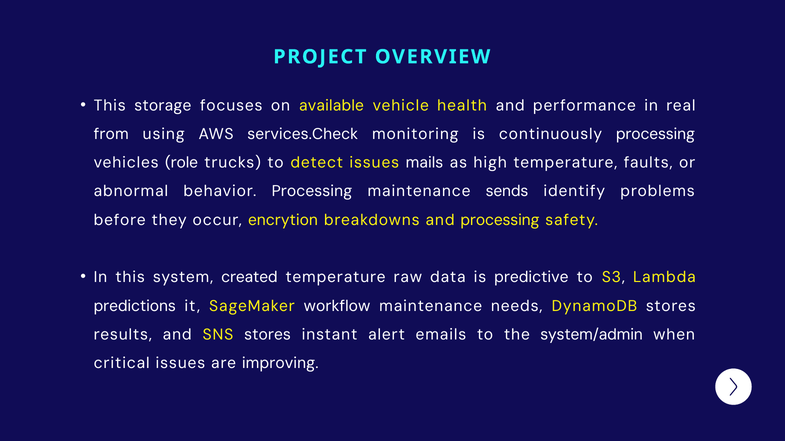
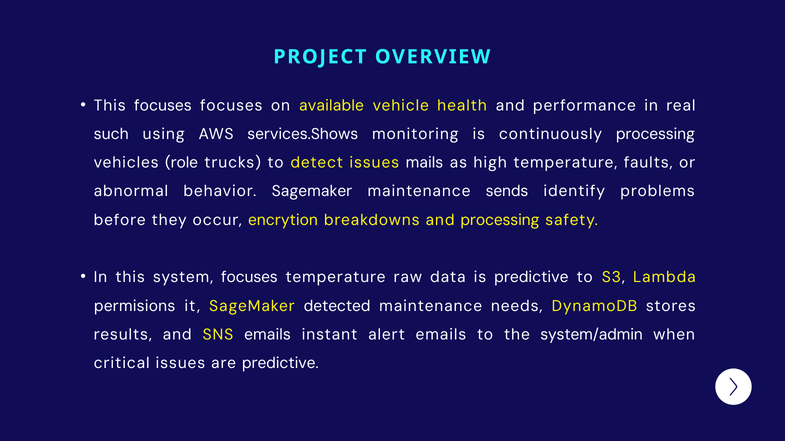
This storage: storage -> focuses (163, 105)
from: from -> such (111, 134)
services.Check: services.Check -> services.Shows (303, 134)
behavior Processing: Processing -> Sagemaker (312, 192)
system created: created -> focuses (249, 278)
predictions: predictions -> permisions (135, 306)
workflow: workflow -> detected (337, 306)
SNS stores: stores -> emails (268, 335)
are improving: improving -> predictive (280, 364)
